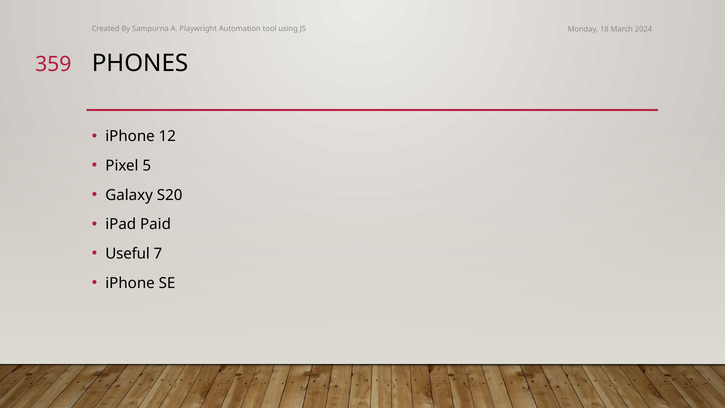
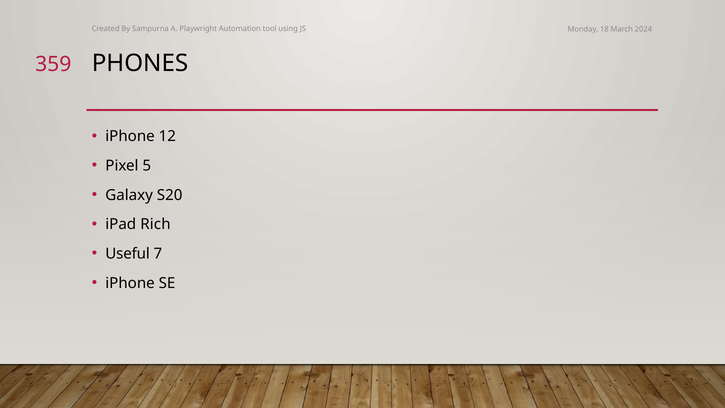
Paid: Paid -> Rich (155, 224)
